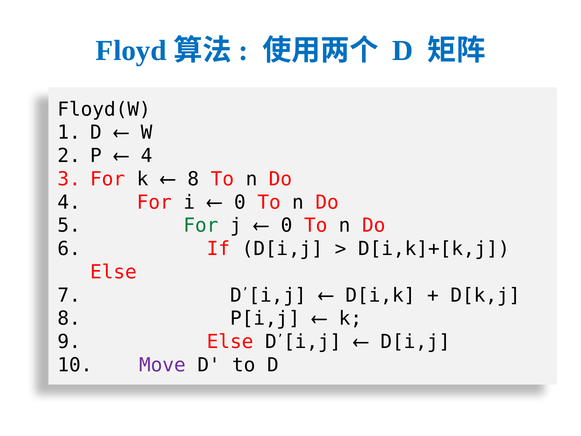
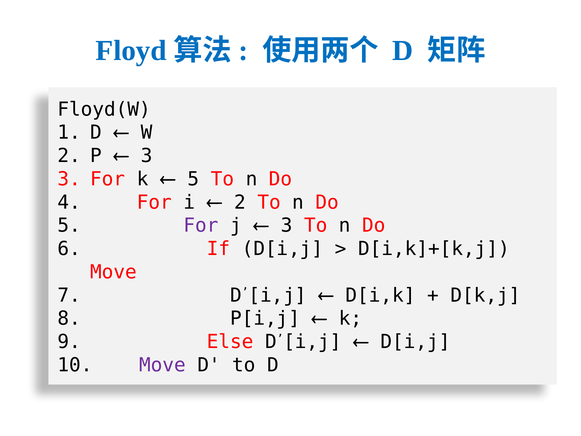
4: 4 -> 3 (147, 156)
8: 8 -> 5 (193, 179)
0: 0 -> 2 (240, 202)
For colour: green -> purple (201, 225)
0: 0 -> 3 (287, 225)
Else: Else -> Move (114, 272)
